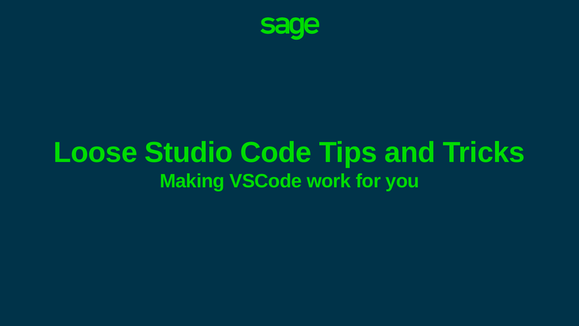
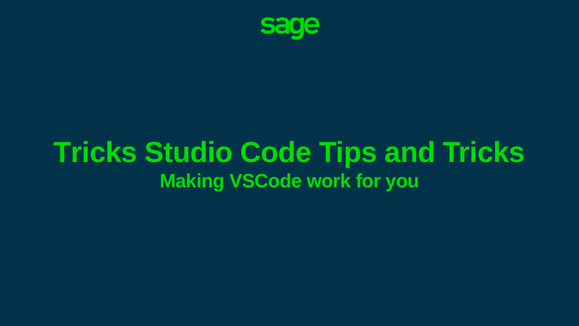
Loose: Loose -> Tricks (96, 153)
